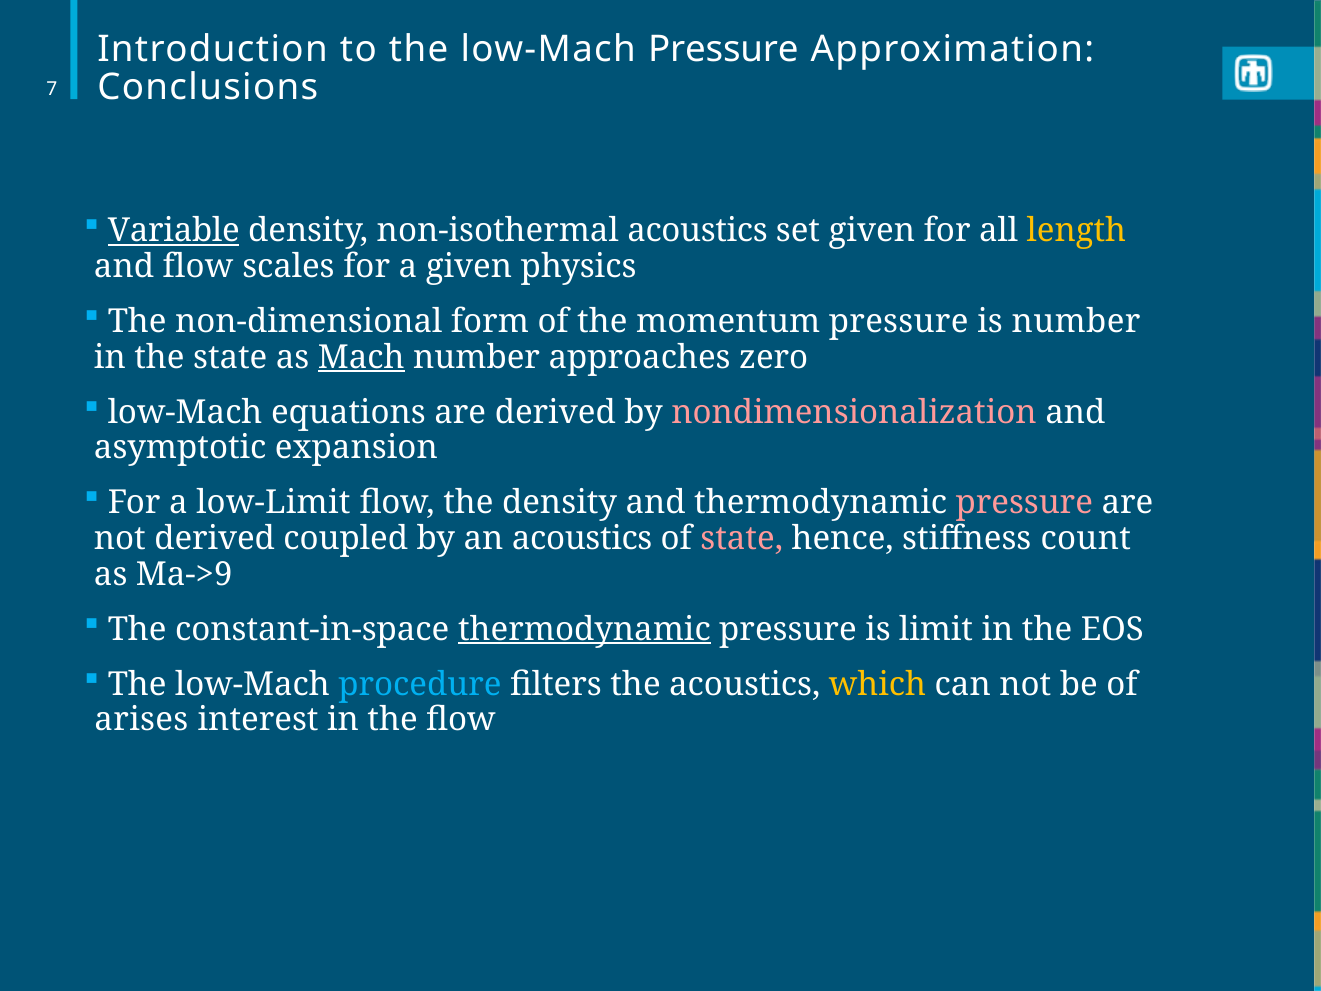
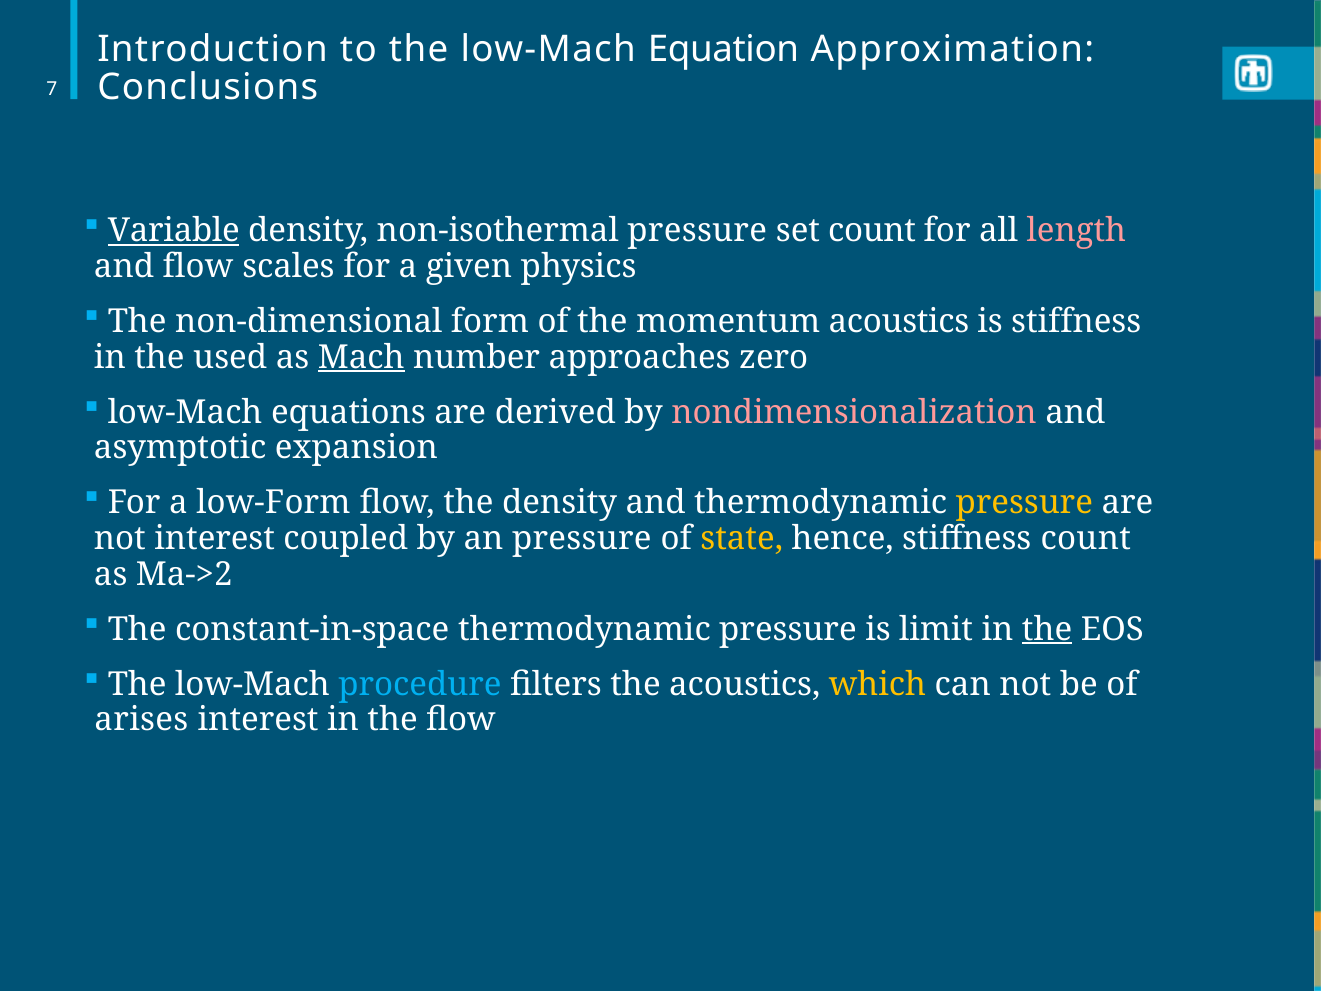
low-Mach Pressure: Pressure -> Equation (723, 50)
non-isothermal acoustics: acoustics -> pressure (697, 231)
set given: given -> count (872, 231)
length colour: yellow -> pink (1076, 231)
momentum pressure: pressure -> acoustics (899, 321)
is number: number -> stiffness (1076, 321)
the state: state -> used (230, 357)
low-Limit: low-Limit -> low-Form (273, 503)
pressure colour: pink -> yellow (1024, 503)
not derived: derived -> interest (215, 538)
an acoustics: acoustics -> pressure (582, 538)
state colour: pink -> yellow (742, 538)
Ma->9: Ma->9 -> Ma->2 (184, 574)
thermodynamic underline: present -> none (584, 629)
the underline: none -> present (1047, 629)
